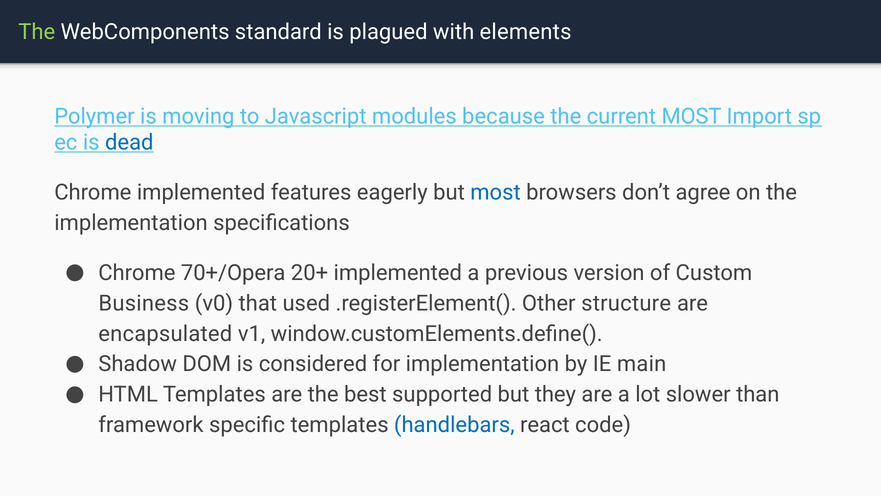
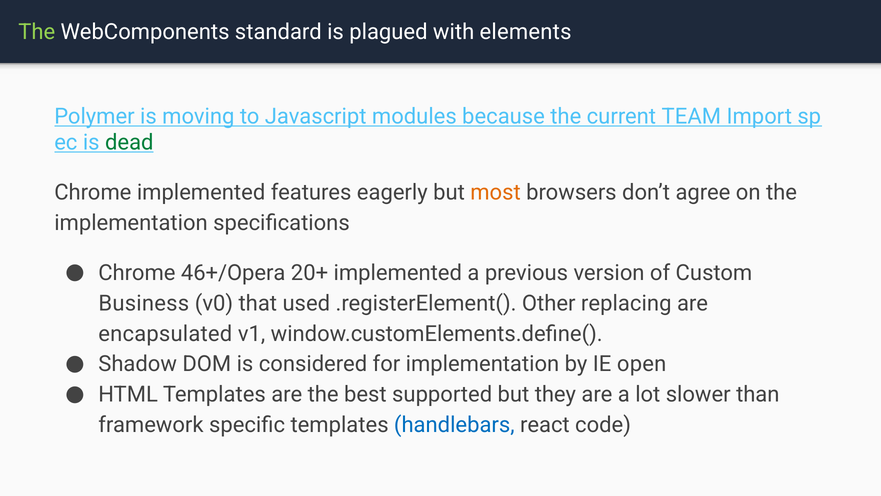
current MOST: MOST -> TEAM (691, 116)
dead colour: blue -> green (129, 142)
most colour: blue -> orange (496, 192)
70+/Opera: 70+/Opera -> 46+/Opera (233, 273)
structure: structure -> replacing (626, 303)
main: main -> open (642, 364)
